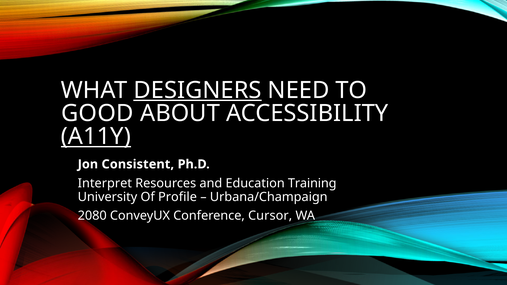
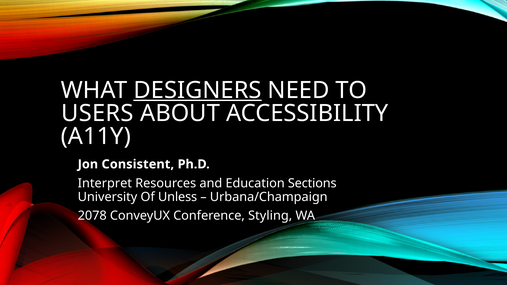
GOOD: GOOD -> USERS (97, 113)
A11Y underline: present -> none (96, 136)
Training: Training -> Sections (312, 183)
Profile: Profile -> Unless (178, 197)
2080: 2080 -> 2078 (92, 216)
Cursor: Cursor -> Styling (270, 216)
